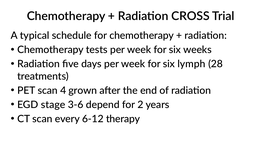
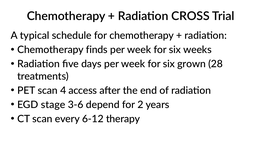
tests: tests -> finds (97, 50)
lymph: lymph -> grown (191, 64)
grown: grown -> access (83, 91)
